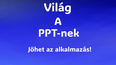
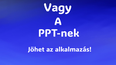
Világ: Világ -> Vagy (58, 8)
